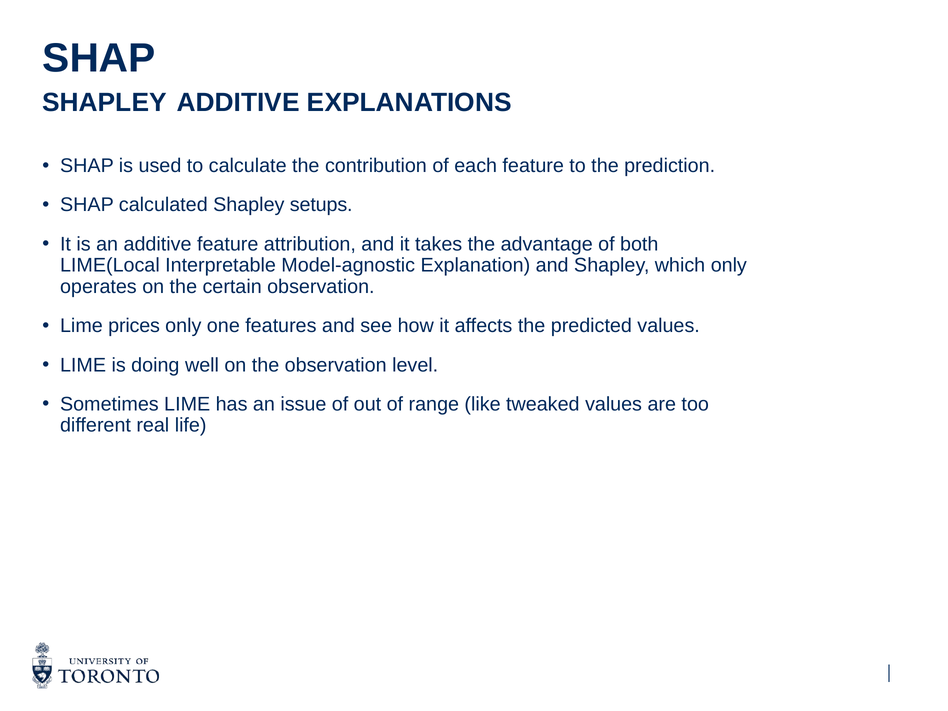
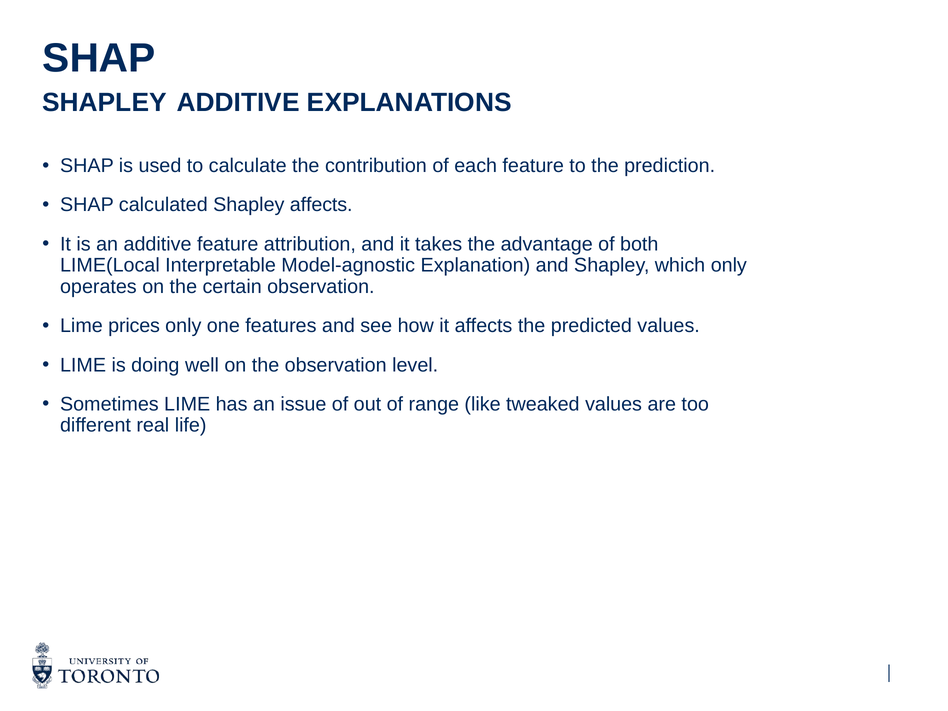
Shapley setups: setups -> affects (321, 205)
